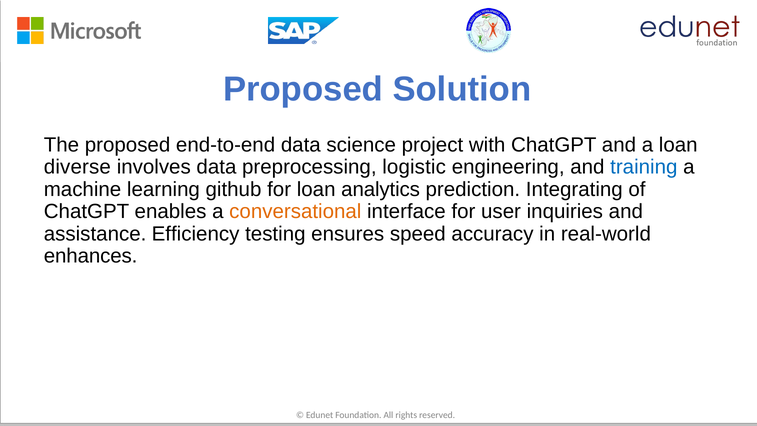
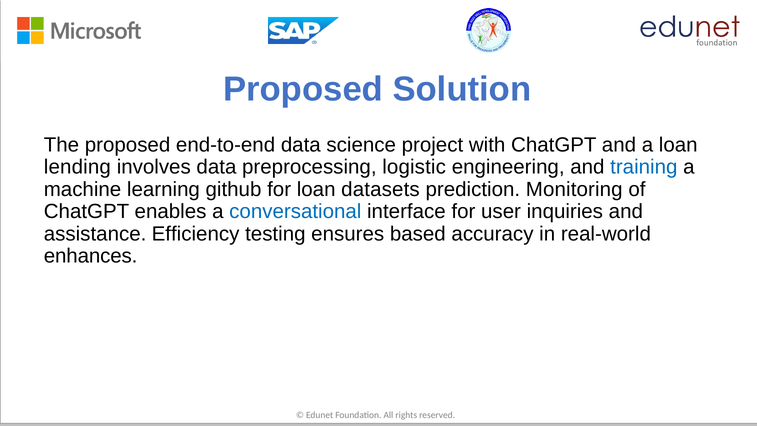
diverse: diverse -> lending (77, 167)
analytics: analytics -> datasets (380, 189)
Integrating: Integrating -> Monitoring (574, 189)
conversational colour: orange -> blue (295, 211)
speed: speed -> based (418, 234)
